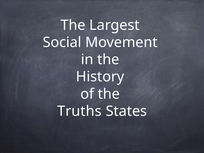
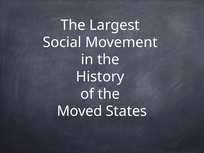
Truths: Truths -> Moved (80, 111)
